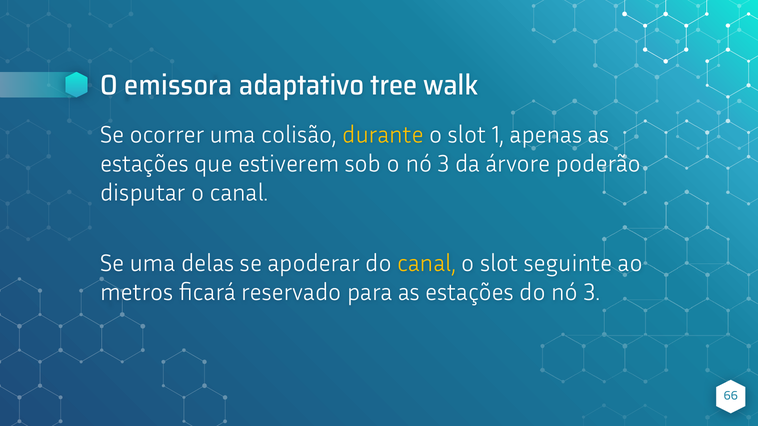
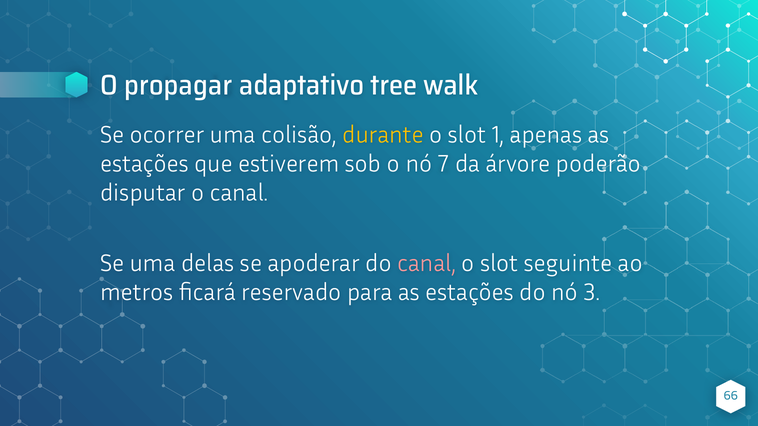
emissora: emissora -> propagar (178, 85)
o nó 3: 3 -> 7 (444, 164)
canal colour: yellow -> pink (427, 264)
